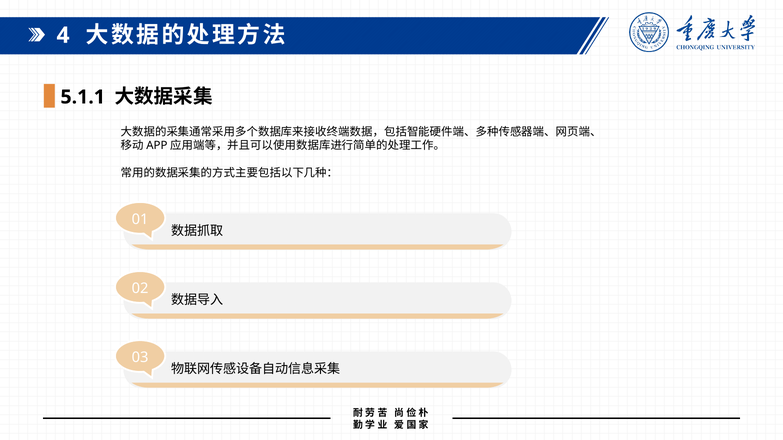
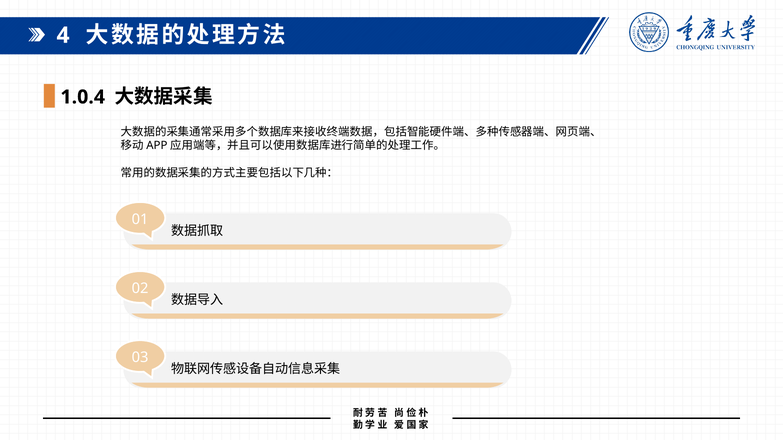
5.1.1: 5.1.1 -> 1.0.4 (83, 97)
